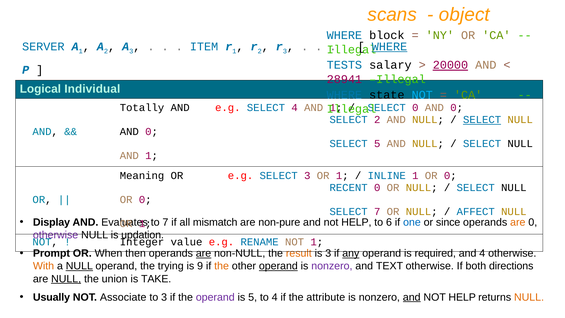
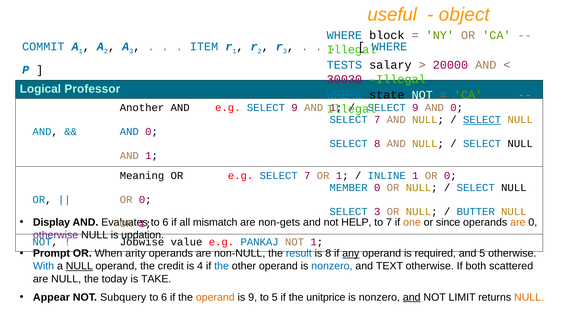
scans: scans -> useful (392, 15)
SERVER: SERVER -> COMMIT (43, 47)
WHERE underline: present -> none (390, 47)
20000 underline: present -> none (450, 65)
28941: 28941 -> 30030 (344, 79)
Individual: Individual -> Professor (92, 89)
NOT colour: light blue -> white (422, 95)
Totally: Totally -> Another (142, 108)
e.g SELECT 4: 4 -> 9 (295, 108)
0: 0 -> 9 (415, 108)
2: 2 -> 7 (377, 120)
AND colour: black -> blue (129, 132)
SELECT 5: 5 -> 8 (377, 144)
e.g SELECT 3: 3 -> 7 (307, 175)
RECENT: RECENT -> MEMBER (349, 187)
SELECT 7: 7 -> 3 (377, 211)
AFFECT: AFFECT -> BUTTER (476, 211)
7: 7 -> 6 (165, 222)
non-pure: non-pure -> non-gets (279, 222)
to 6: 6 -> 7 (389, 222)
one colour: blue -> orange (412, 222)
Integer: Integer -> Jobwise (142, 242)
RENAME: RENAME -> PANKAJ (260, 242)
then: then -> arity (136, 253)
are underline: present -> none (203, 253)
result colour: orange -> blue (299, 253)
is 3: 3 -> 8 (328, 253)
and 4: 4 -> 5 (482, 253)
With colour: orange -> blue (44, 266)
trying: trying -> credit (171, 266)
9: 9 -> 4 (200, 266)
the colour: orange -> blue (222, 266)
operand underline: present -> none (278, 266)
nonzero colour: purple -> blue (332, 266)
directions: directions -> scattered (511, 266)
NULL underline: present -> none (66, 279)
union: union -> today (115, 279)
Usually: Usually -> Appear (51, 297)
Associate: Associate -> Subquery (123, 297)
3: 3 -> 6 (164, 297)
operand colour: purple -> orange (215, 297)
is 5: 5 -> 9 (253, 297)
to 4: 4 -> 5 (275, 297)
attribute: attribute -> unitprice (326, 297)
HELP: HELP -> LIMIT (462, 297)
